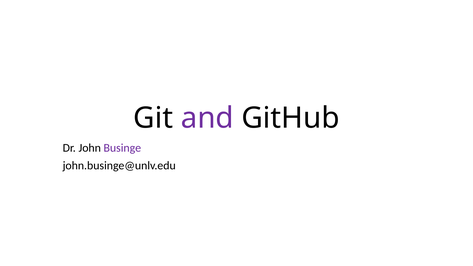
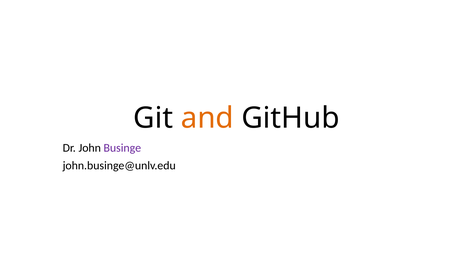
and colour: purple -> orange (207, 118)
